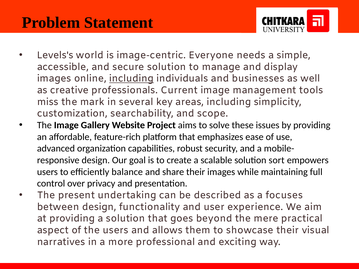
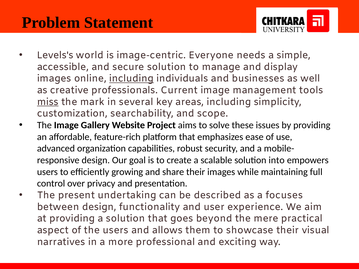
miss underline: none -> present (48, 102)
sort: sort -> into (277, 160)
balance: balance -> growing (127, 172)
